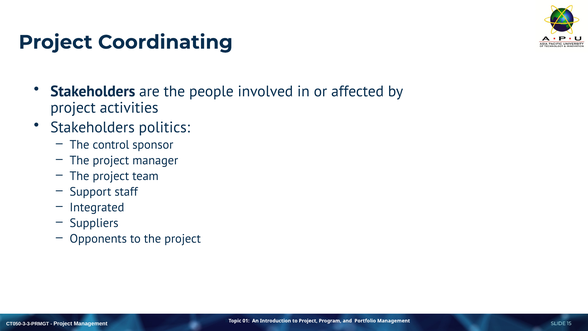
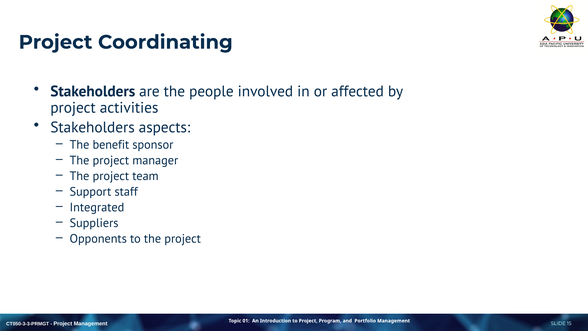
politics: politics -> aspects (164, 127)
control: control -> benefit (111, 145)
